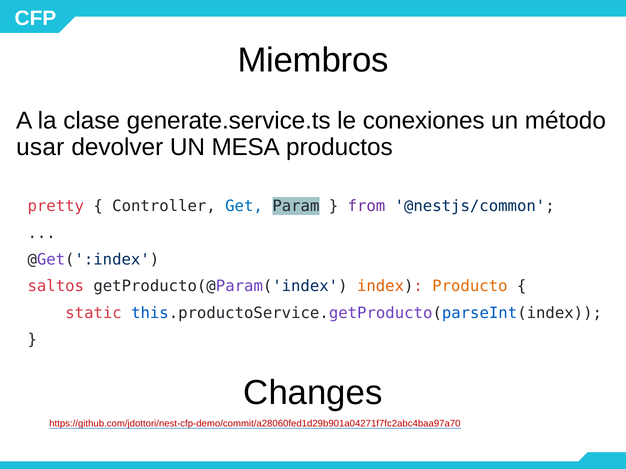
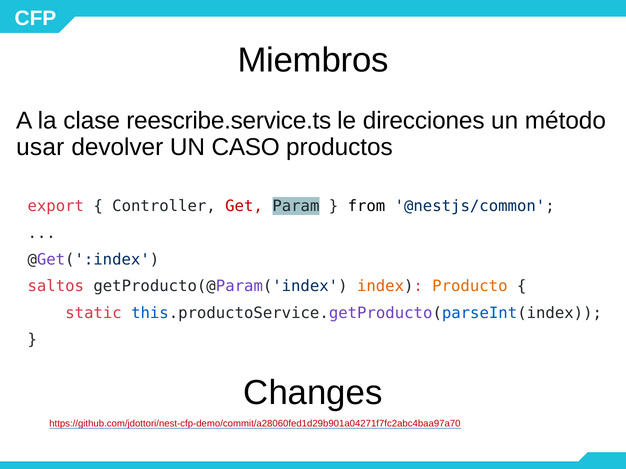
generate.service.ts: generate.service.ts -> reescribe.service.ts (229, 121)
conexiones: conexiones -> direcciones (424, 121)
MESA: MESA -> CASO (246, 147)
pretty: pretty -> export (56, 207)
Get colour: blue -> red (244, 207)
from colour: purple -> black (366, 207)
